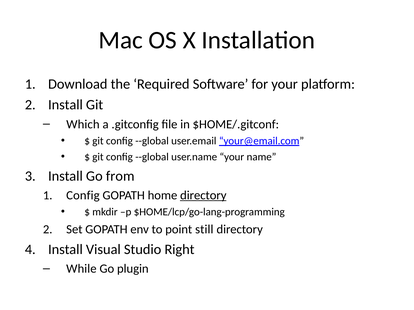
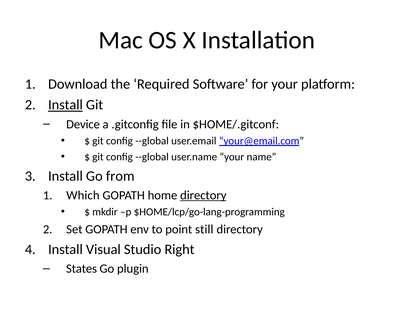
Install underline: none -> present (65, 105)
Which: Which -> Device (83, 124)
Config: Config -> Which (83, 196)
While: While -> States (82, 269)
